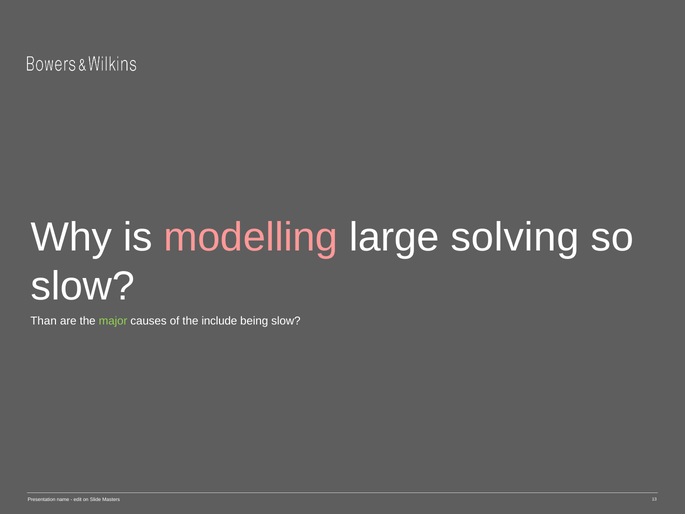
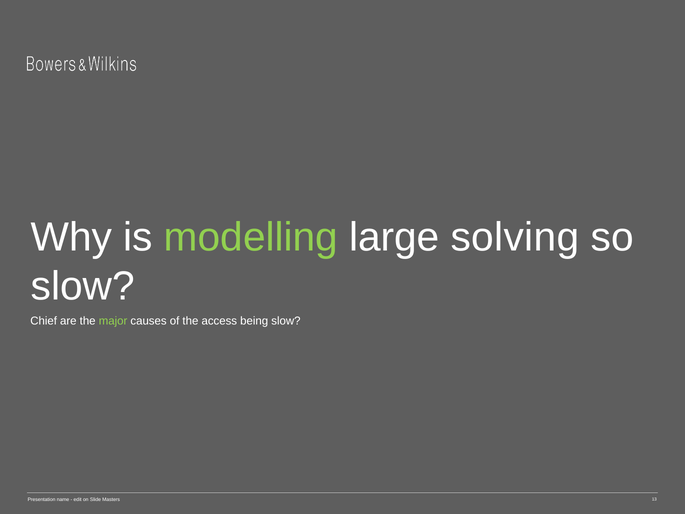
modelling colour: pink -> light green (251, 237)
Than: Than -> Chief (44, 321)
include: include -> access (219, 321)
